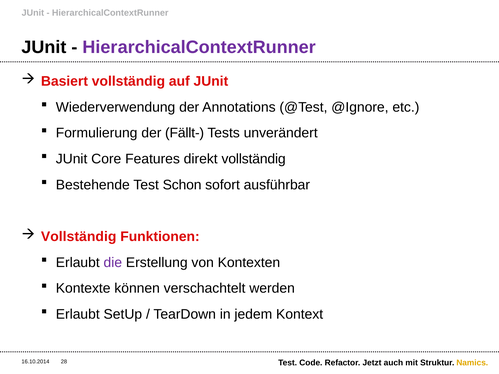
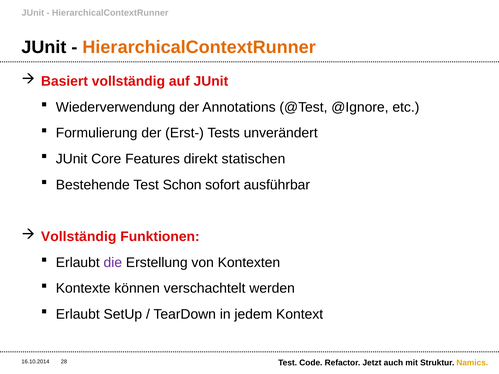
HierarchicalContextRunner colour: purple -> orange (199, 47)
Fällt-: Fällt- -> Erst- (185, 133)
direkt vollständig: vollständig -> statischen (253, 159)
